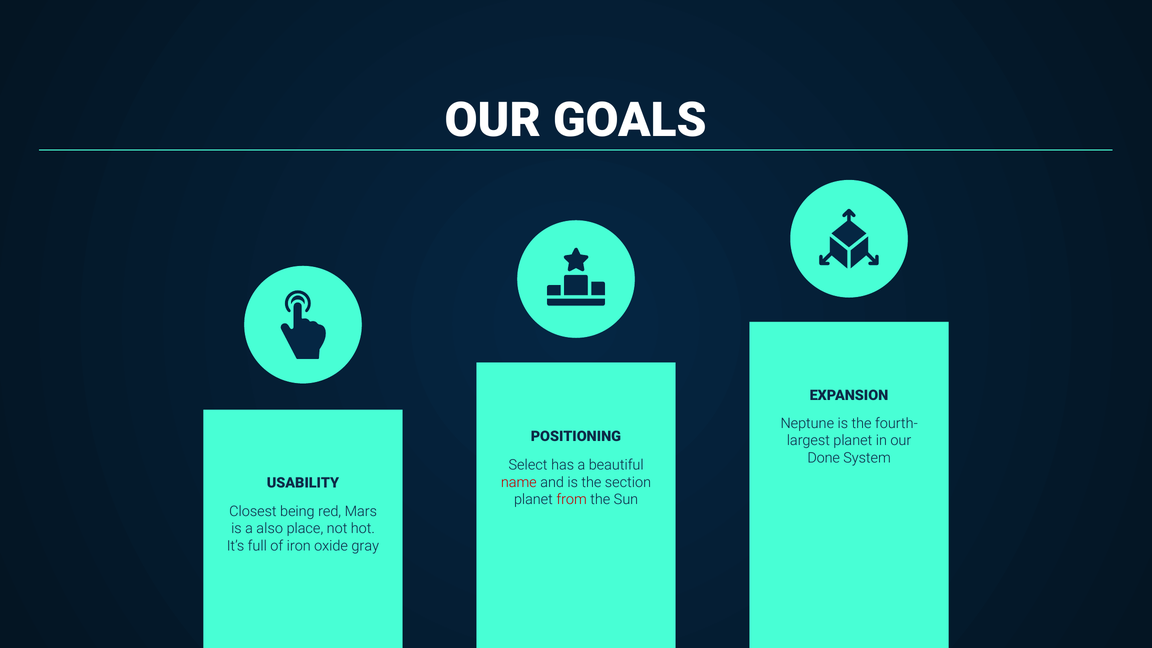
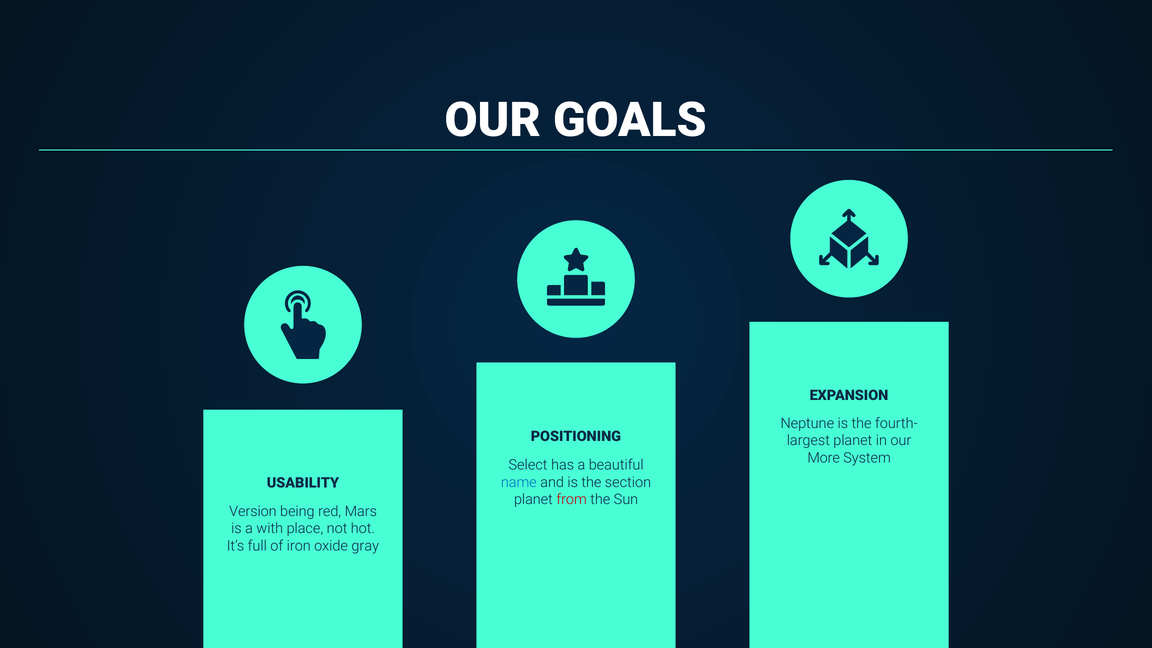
Done: Done -> More (824, 458)
name colour: red -> blue (519, 482)
Closest: Closest -> Version (253, 511)
also: also -> with (270, 529)
